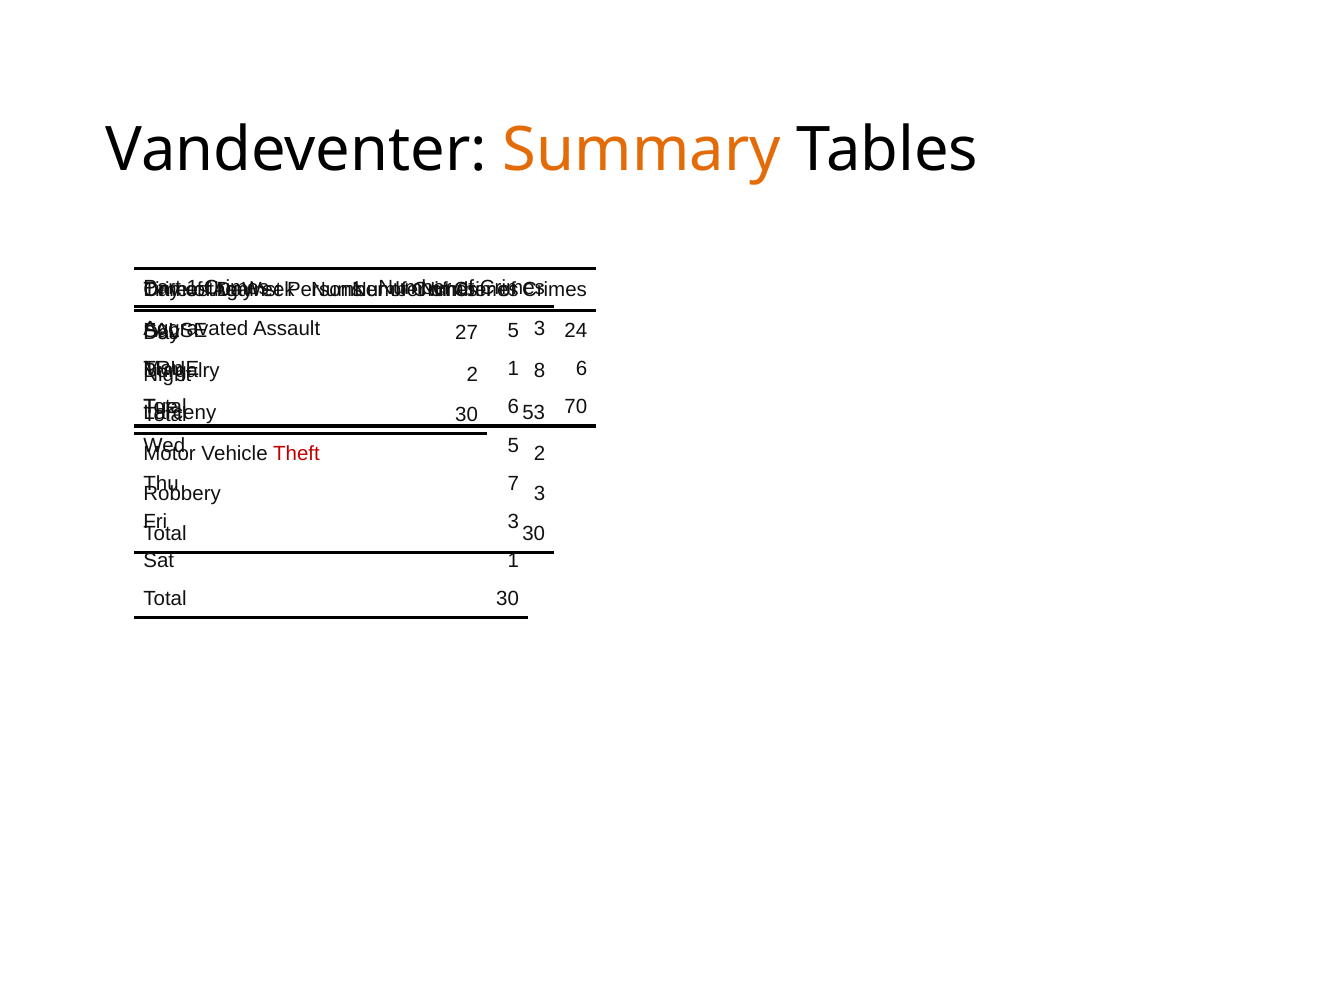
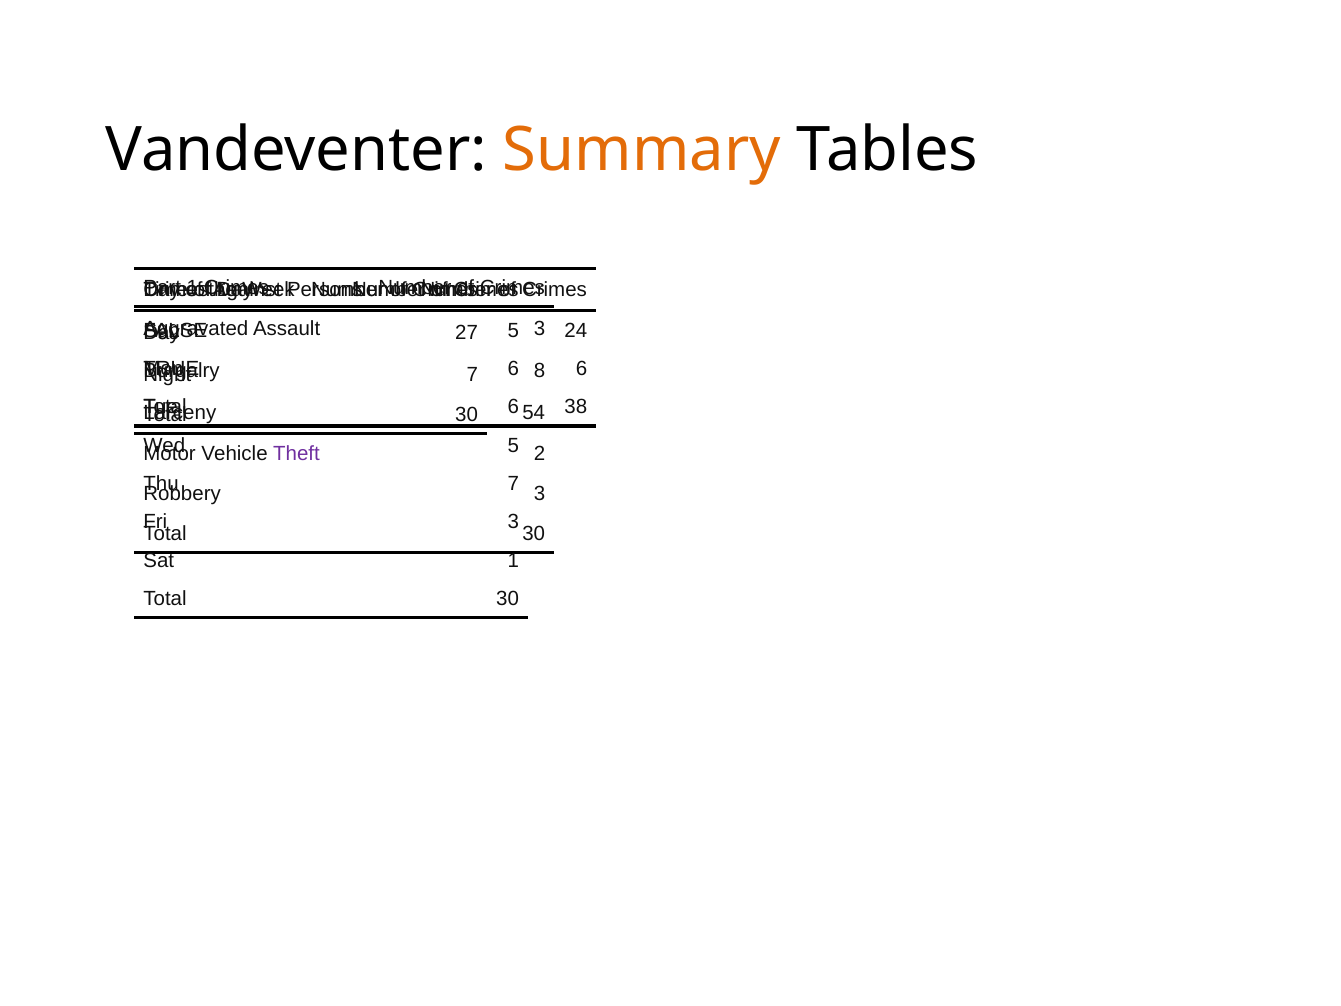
1: 1 -> 6 (513, 369)
2: 2 -> 7 (472, 375)
70: 70 -> 38 (576, 407)
53: 53 -> 54 (534, 413)
Theft colour: red -> purple (296, 453)
